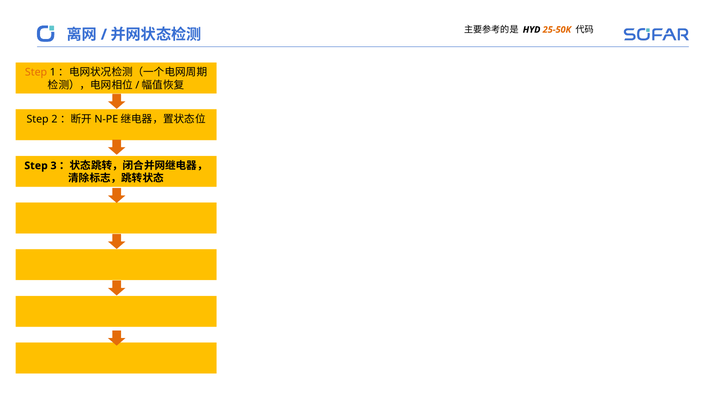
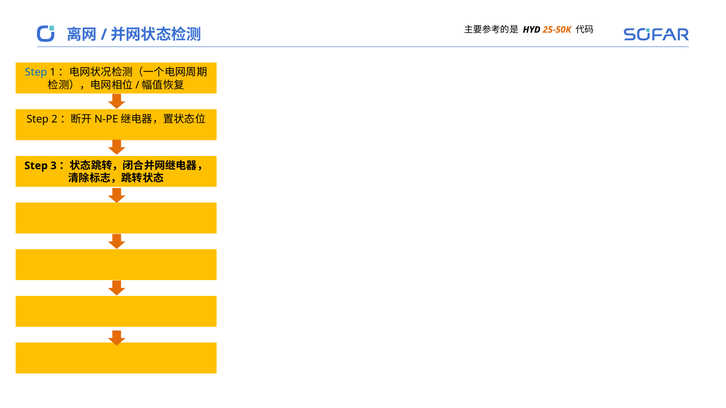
Step colour: orange -> blue (36, 72)
